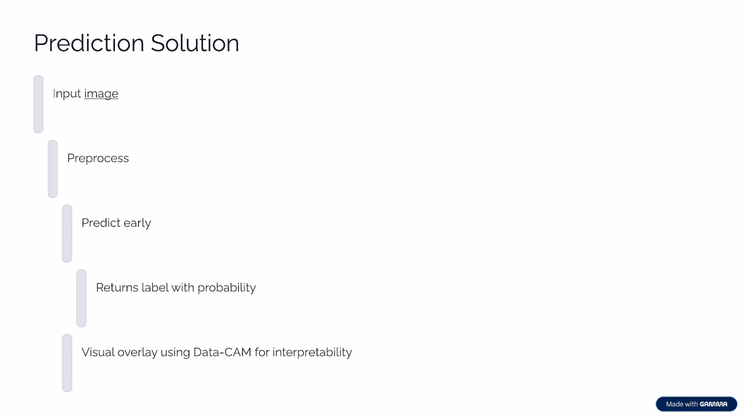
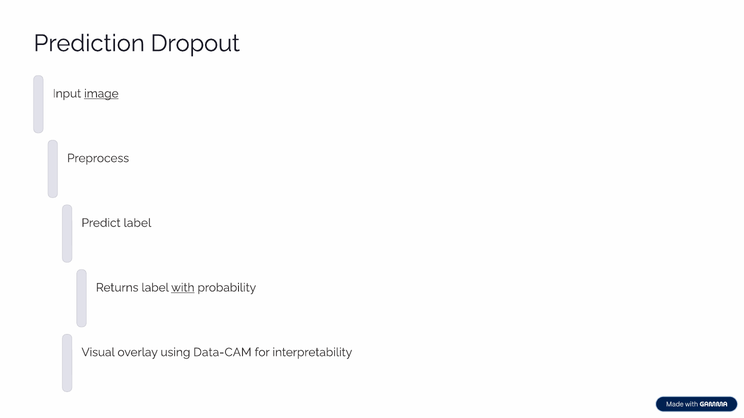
Solution: Solution -> Dropout (195, 43)
Predict early: early -> label (137, 223)
with underline: none -> present (183, 288)
